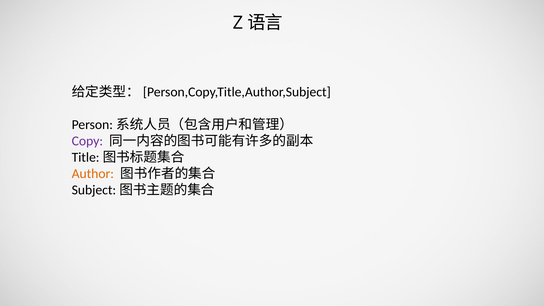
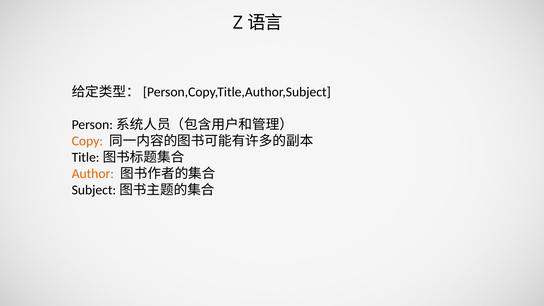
Copy colour: purple -> orange (87, 141)
